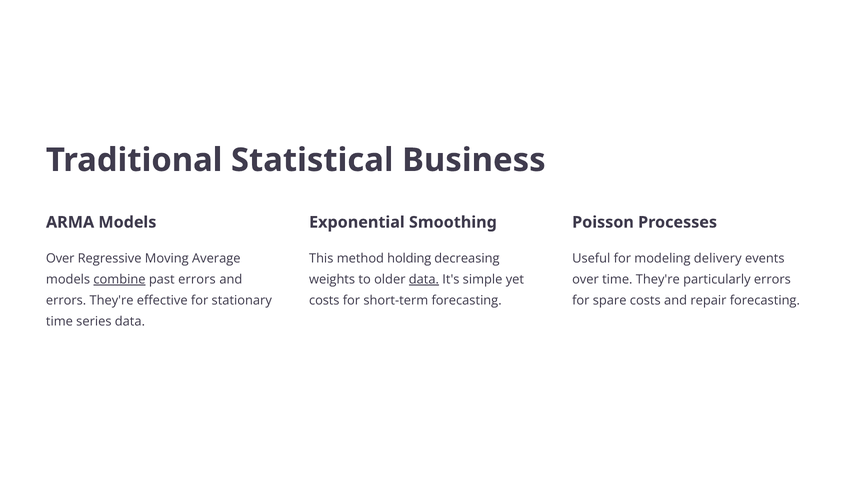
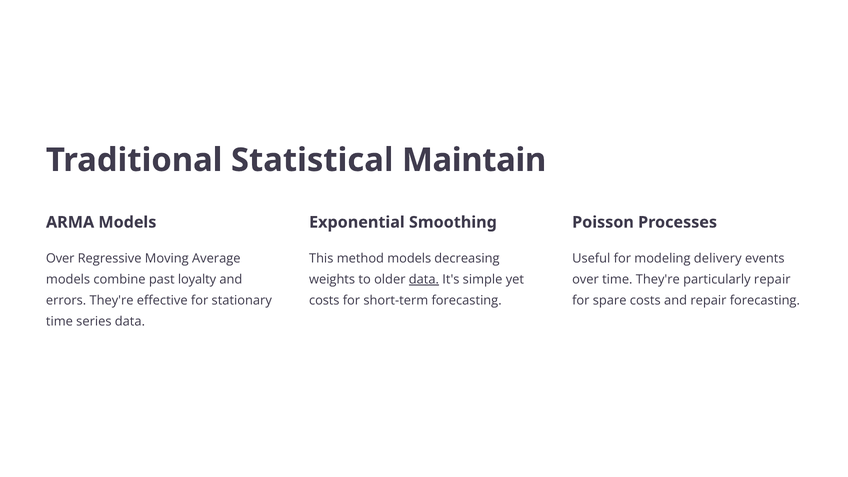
Business: Business -> Maintain (474, 160)
method holding: holding -> models (409, 258)
combine underline: present -> none (119, 279)
past errors: errors -> loyalty (197, 279)
particularly errors: errors -> repair (772, 279)
